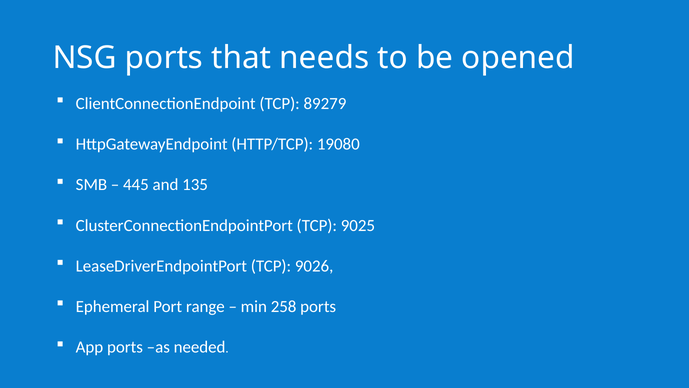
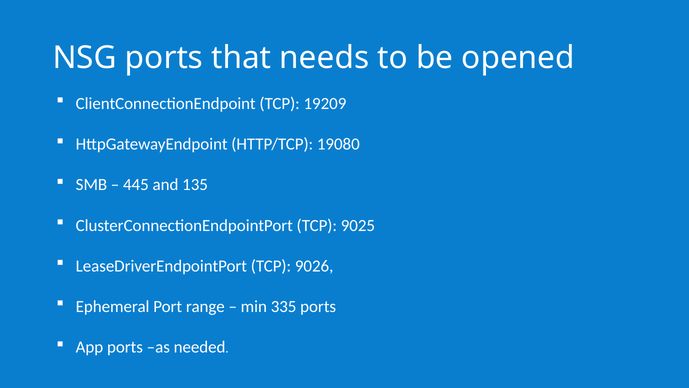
89279: 89279 -> 19209 (325, 103)
258: 258 -> 335 (284, 306)
